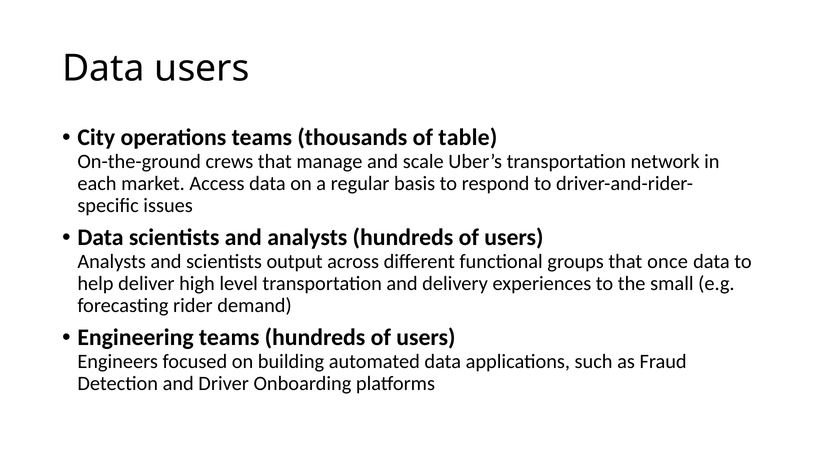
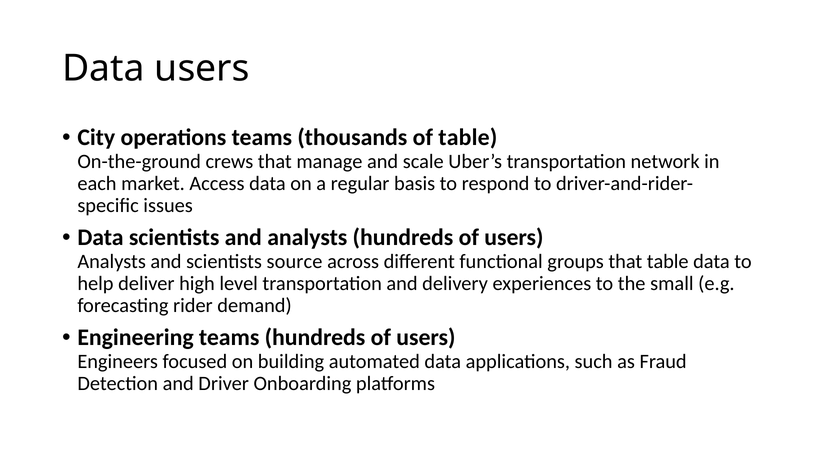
output: output -> source (295, 262)
that once: once -> table (668, 262)
